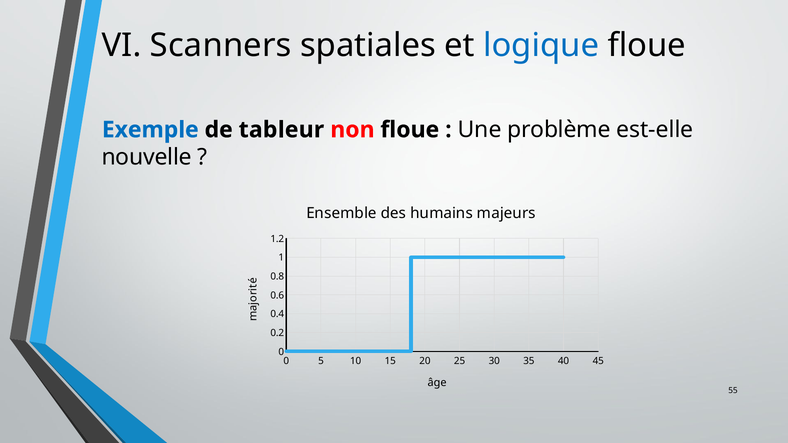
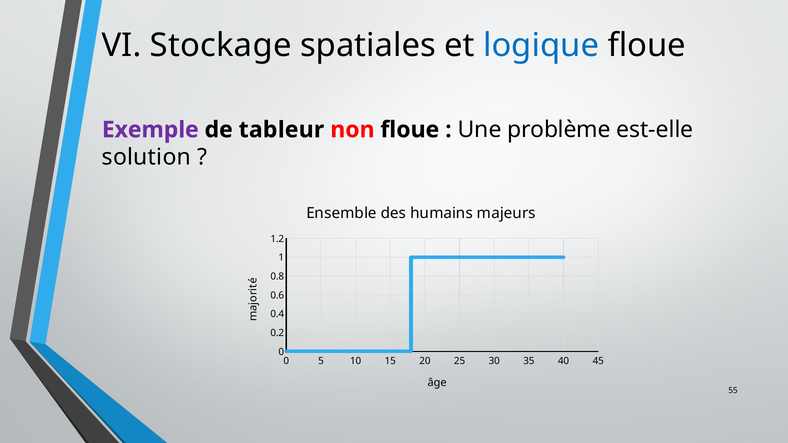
Scanners: Scanners -> Stockage (221, 46)
Exemple colour: blue -> purple (150, 130)
nouvelle: nouvelle -> solution (146, 157)
